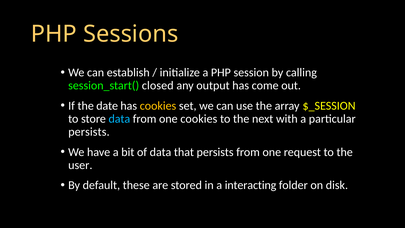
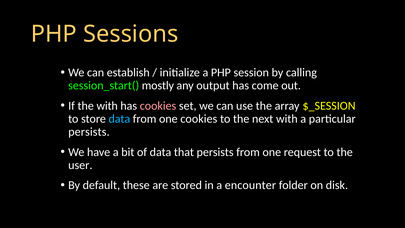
closed: closed -> mostly (158, 85)
the date: date -> with (107, 106)
cookies colour: yellow -> pink (158, 106)
interacting: interacting -> encounter (250, 185)
